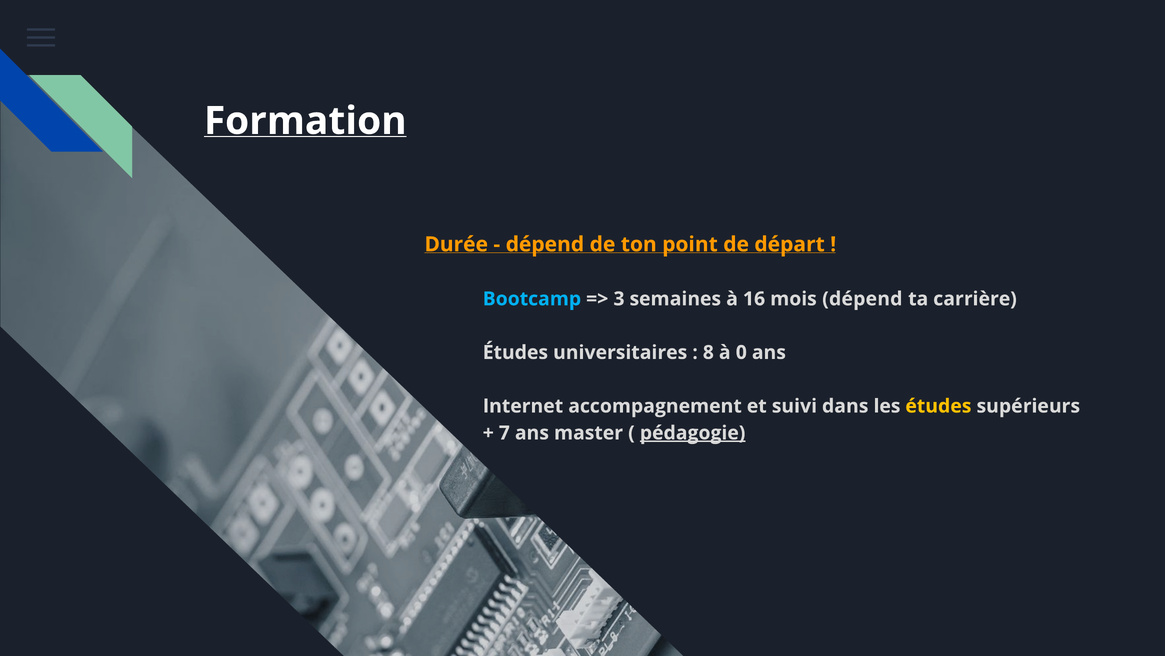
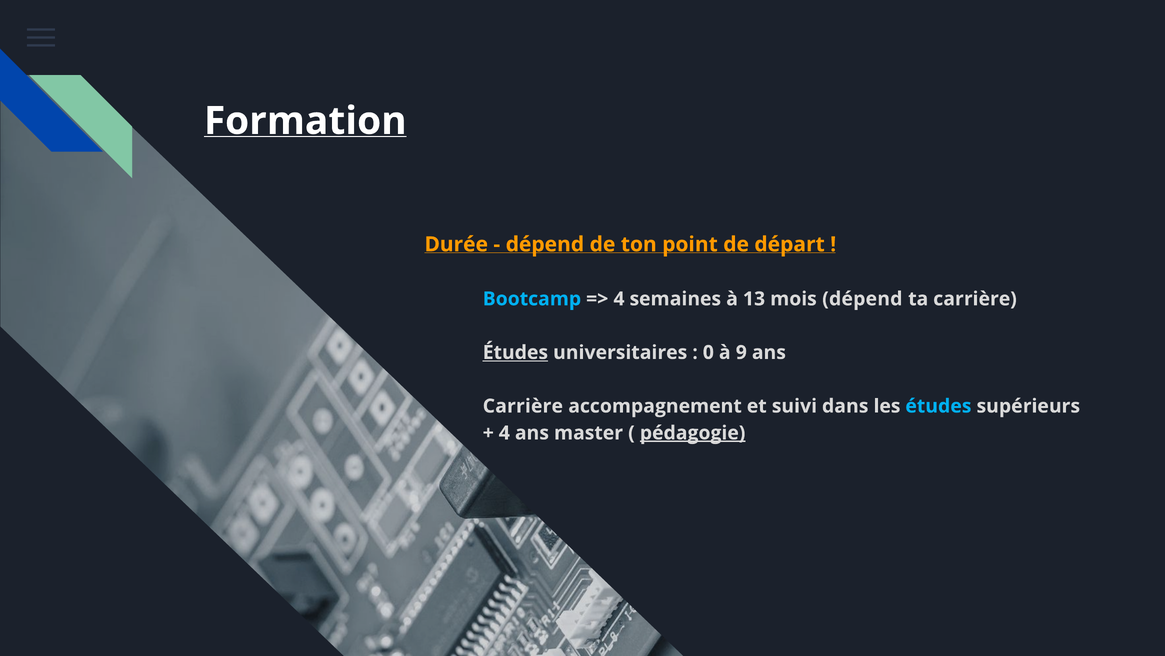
3: 3 -> 4 (619, 299)
16: 16 -> 13 (754, 299)
Études underline: none -> present (515, 352)
8: 8 -> 0 (708, 352)
0: 0 -> 9 (741, 352)
Internet: Internet -> Carrière (523, 406)
études colour: yellow -> light blue (938, 406)
7: 7 -> 4 (504, 433)
